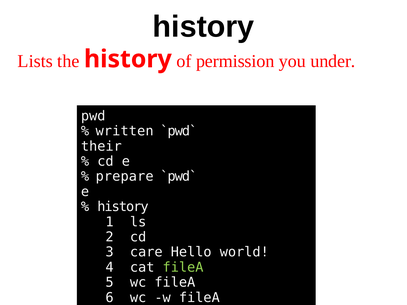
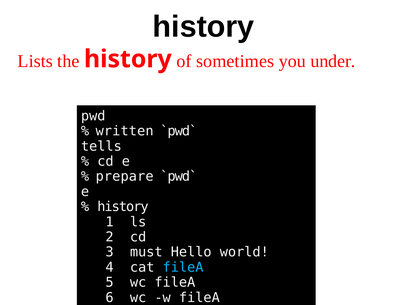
permission: permission -> sometimes (235, 61)
their: their -> tells (101, 146)
care: care -> must (146, 252)
fileA colour: light green -> light blue (183, 268)
